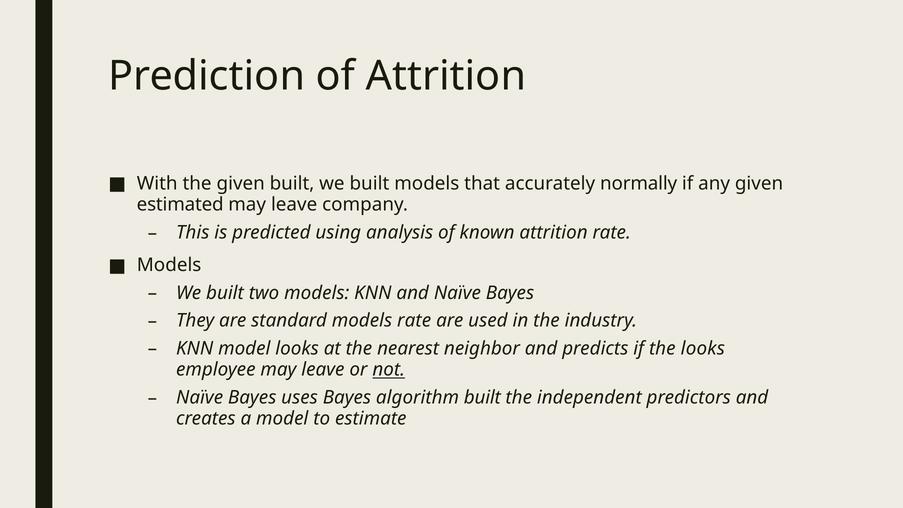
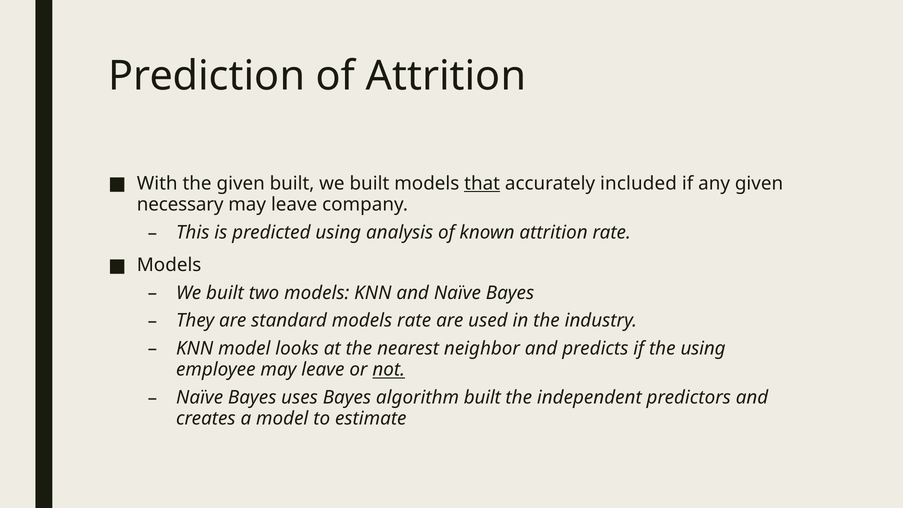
that underline: none -> present (482, 183)
normally: normally -> included (638, 183)
estimated: estimated -> necessary (180, 205)
the looks: looks -> using (703, 348)
